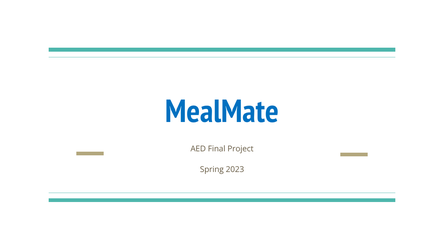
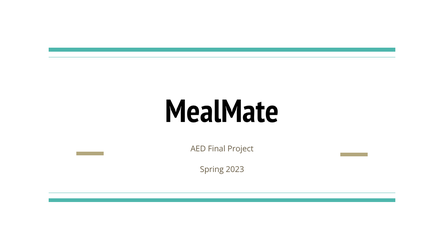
MealMate colour: blue -> black (222, 112)
